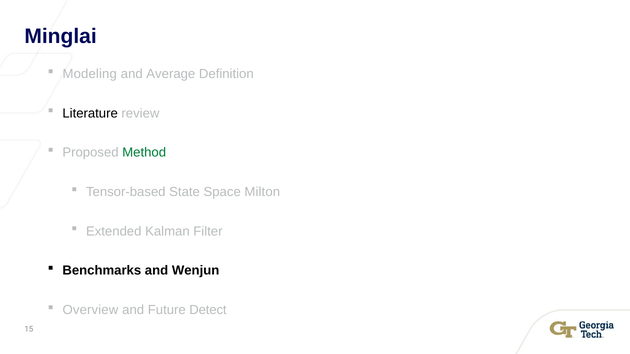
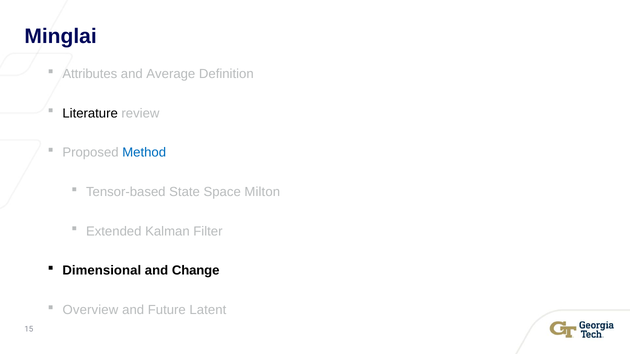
Modeling: Modeling -> Attributes (90, 74)
Method colour: green -> blue (144, 153)
Benchmarks: Benchmarks -> Dimensional (102, 271)
Wenjun: Wenjun -> Change (196, 271)
Detect: Detect -> Latent (208, 310)
